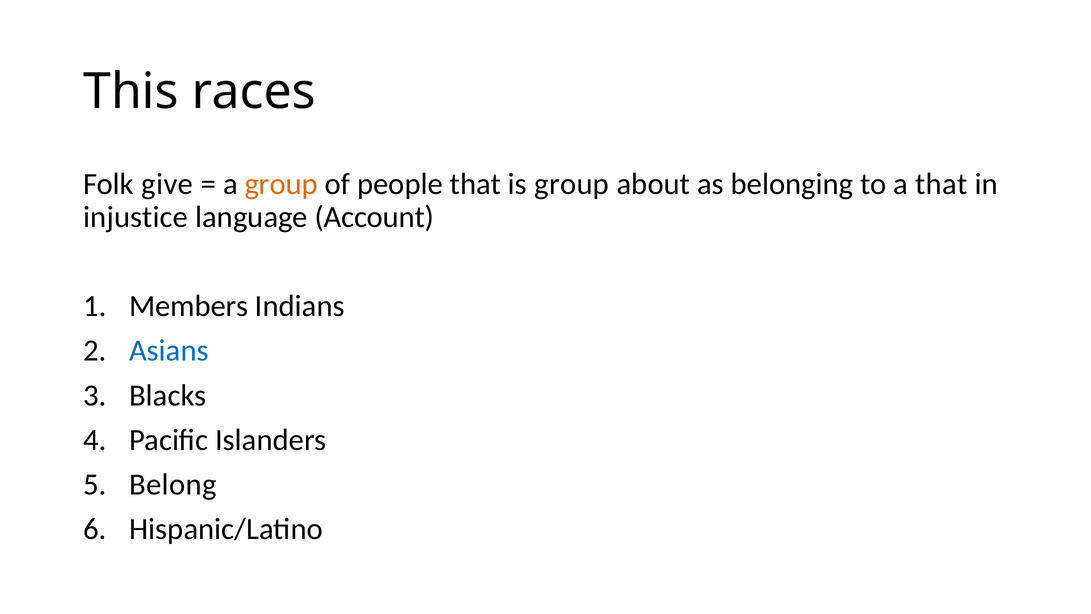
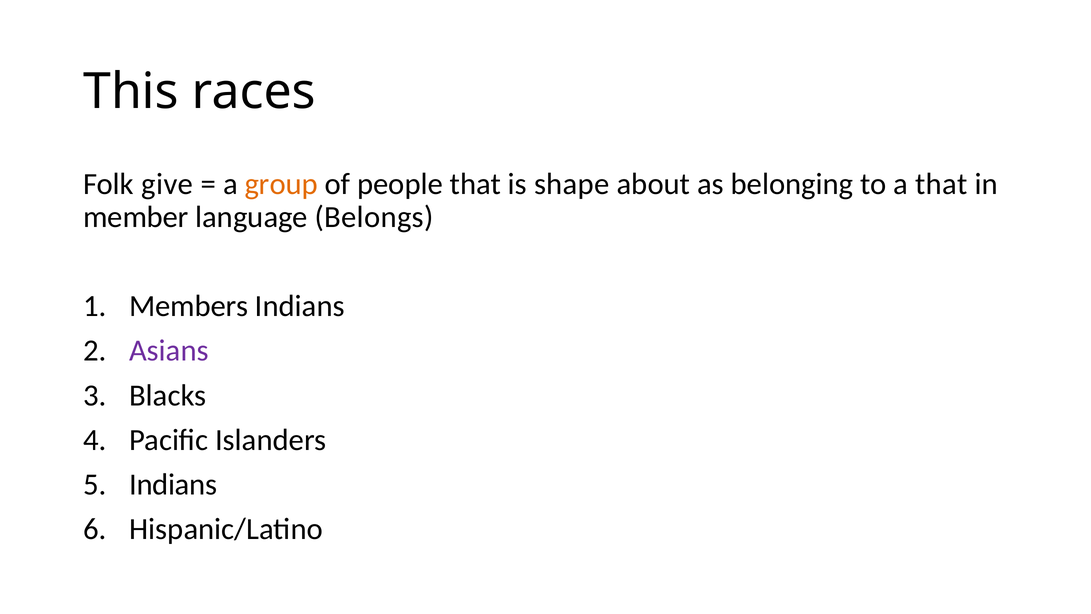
is group: group -> shape (572, 184)
injustice: injustice -> member (136, 217)
Account: Account -> Belongs (374, 217)
Asians colour: blue -> purple (169, 351)
Belong: Belong -> Indians (173, 484)
